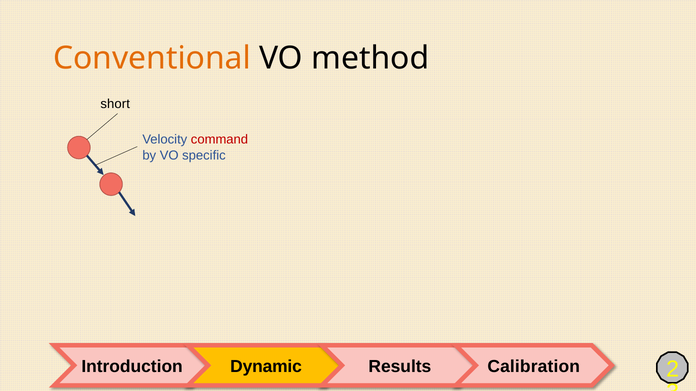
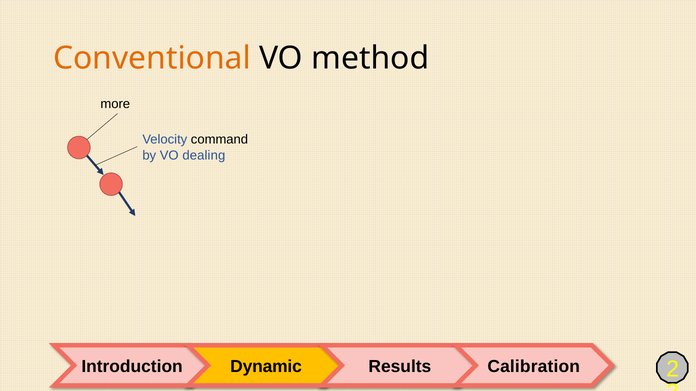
short: short -> more (115, 104)
command colour: red -> black (219, 140)
specific: specific -> dealing (204, 156)
